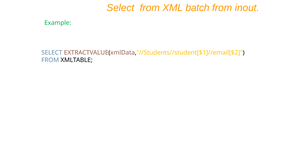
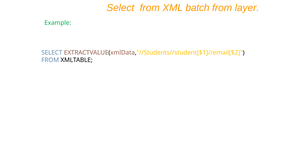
inout: inout -> layer (247, 8)
